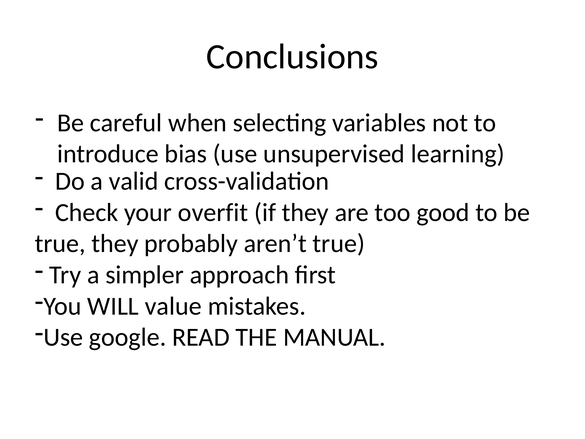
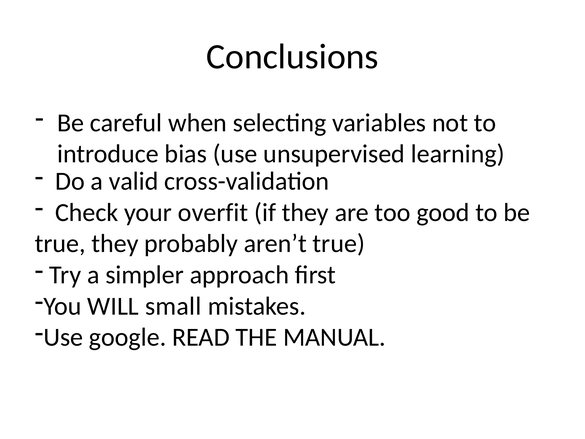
value: value -> small (173, 306)
